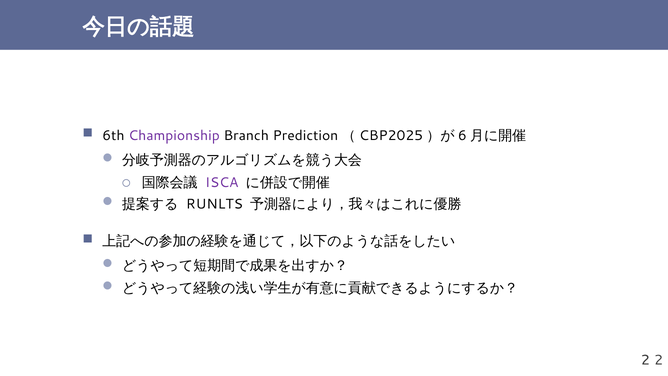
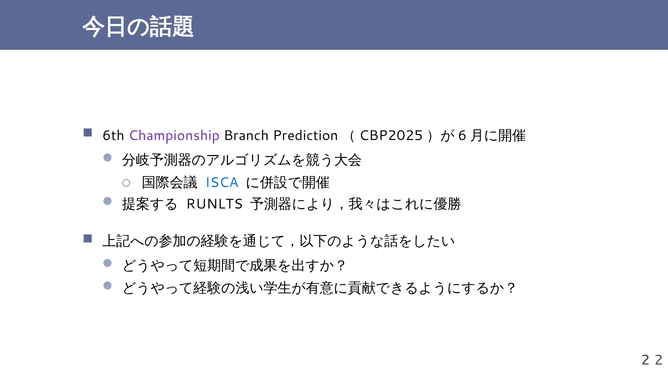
ISCA colour: purple -> blue (222, 183)
